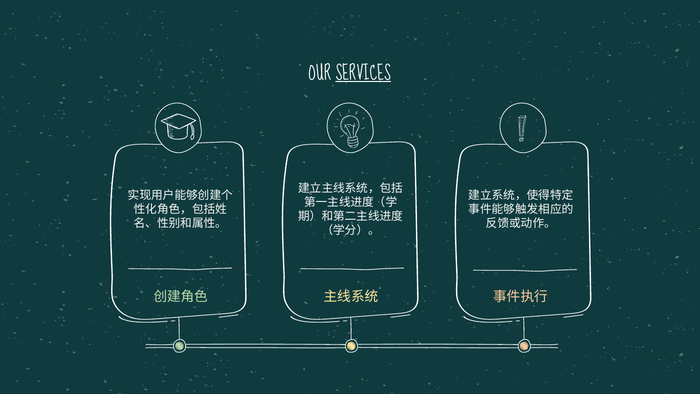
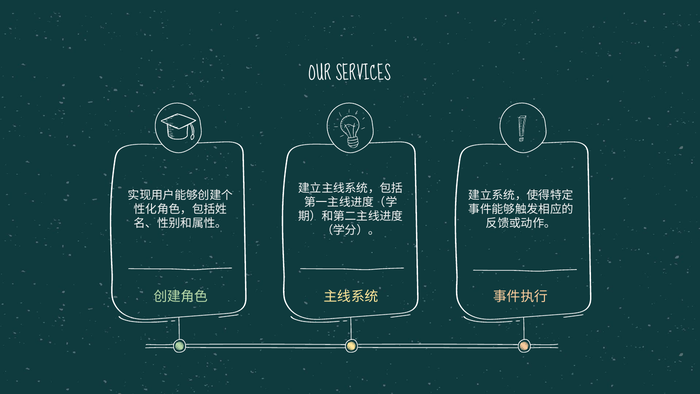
SERVICES underline: present -> none (363, 74)
